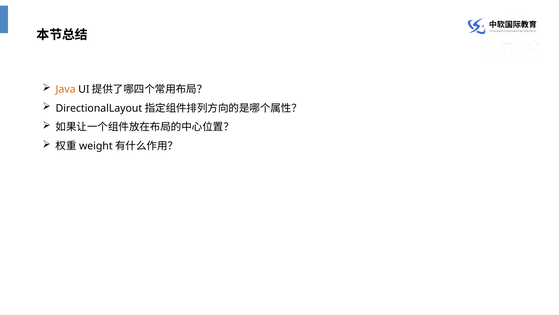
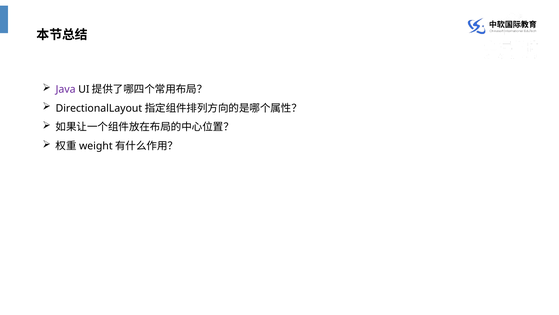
Java colour: orange -> purple (66, 89)
